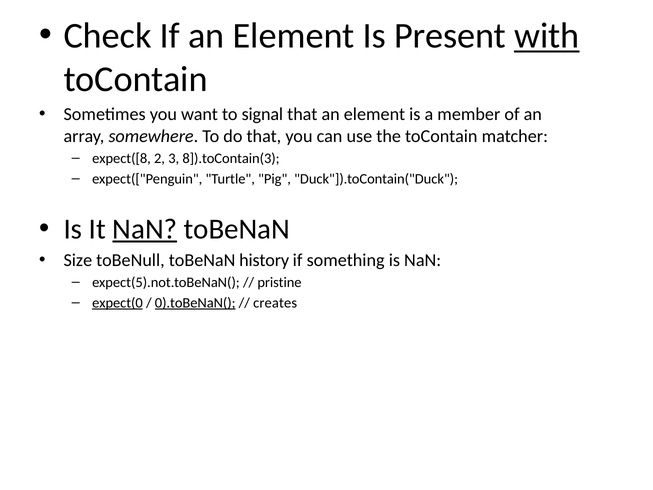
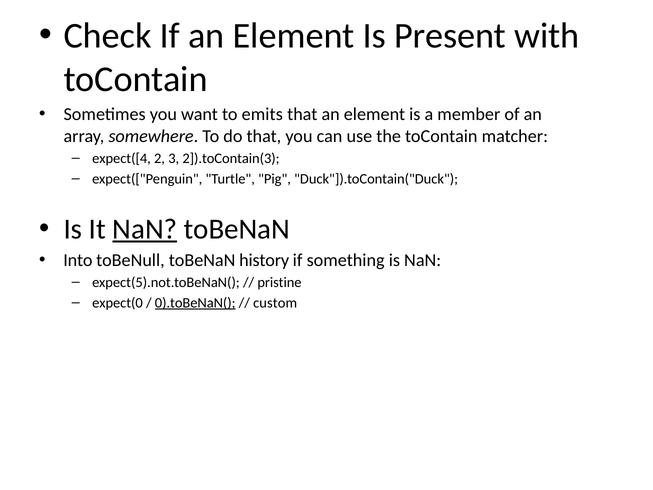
with underline: present -> none (547, 36)
signal: signal -> emits (262, 114)
expect([8: expect([8 -> expect([4 (121, 158)
8]).toContain(3: 8]).toContain(3 -> 2]).toContain(3 (231, 158)
Size: Size -> Into (78, 260)
expect(0 underline: present -> none (117, 303)
creates: creates -> custom (275, 303)
